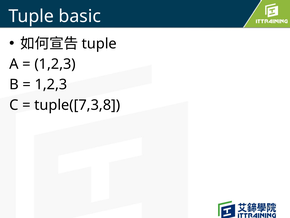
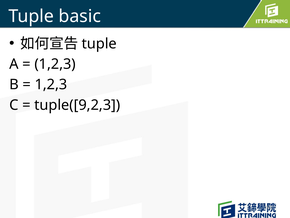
tuple([7,3,8: tuple([7,3,8 -> tuple([9,2,3 (77, 105)
